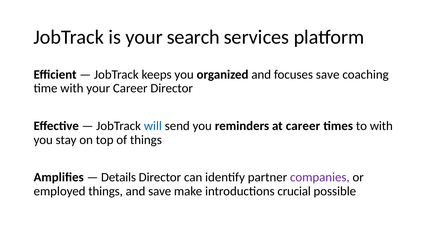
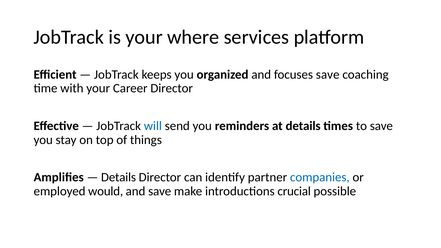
search: search -> where (193, 37)
at career: career -> details (303, 126)
to with: with -> save (381, 126)
companies colour: purple -> blue (320, 177)
employed things: things -> would (106, 191)
